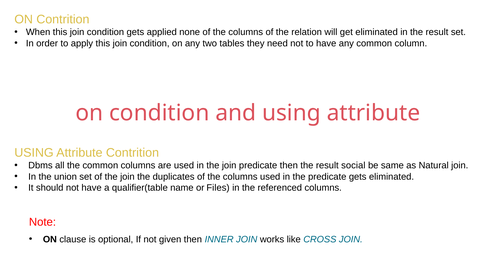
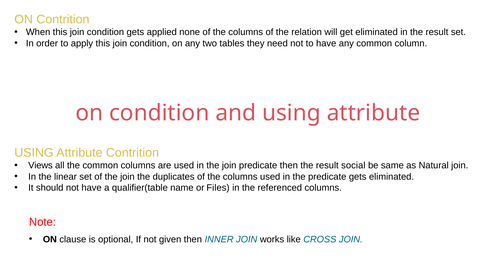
Dbms: Dbms -> Views (41, 166)
union: union -> linear (65, 177)
